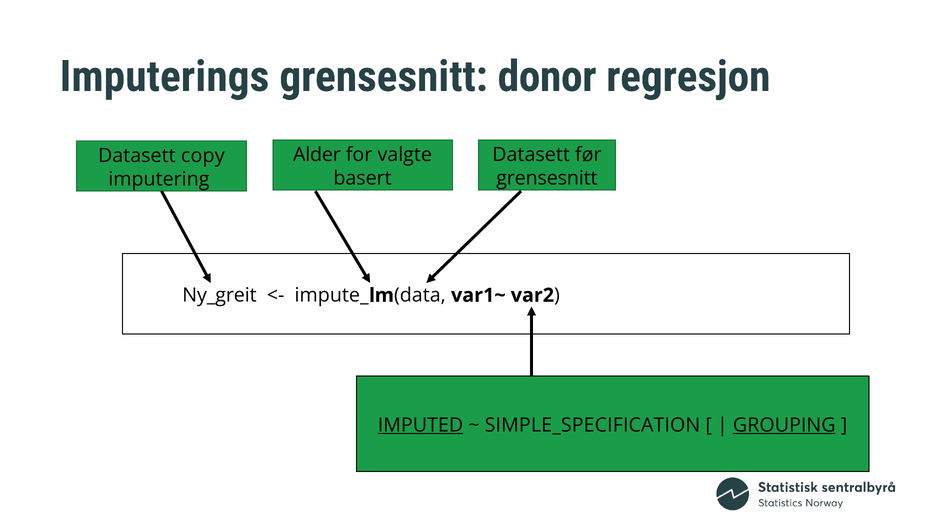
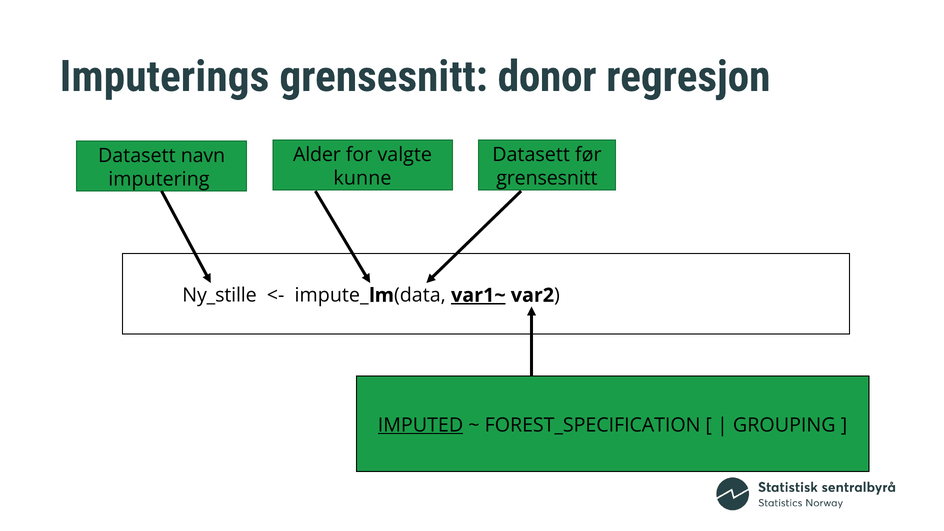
copy: copy -> navn (203, 156)
basert: basert -> kunne (363, 178)
Ny_greit: Ny_greit -> Ny_stille (220, 295)
var1~ underline: none -> present (478, 295)
SIMPLE_SPECIFICATION: SIMPLE_SPECIFICATION -> FOREST_SPECIFICATION (593, 425)
GROUPING underline: present -> none (784, 425)
